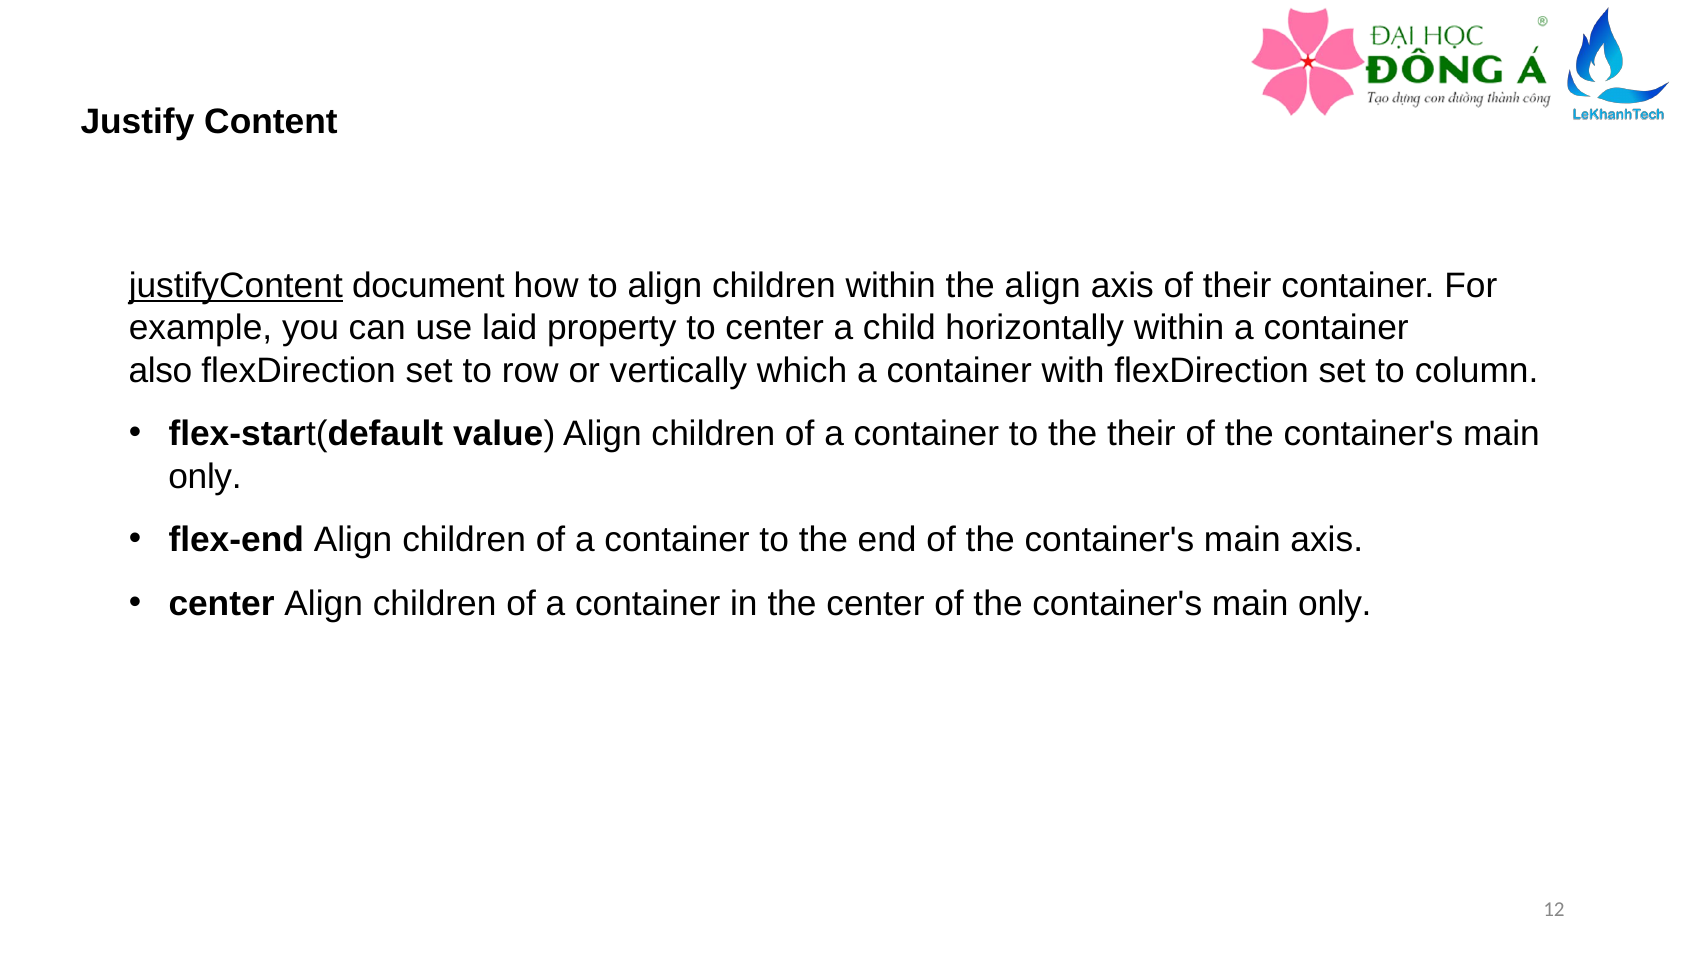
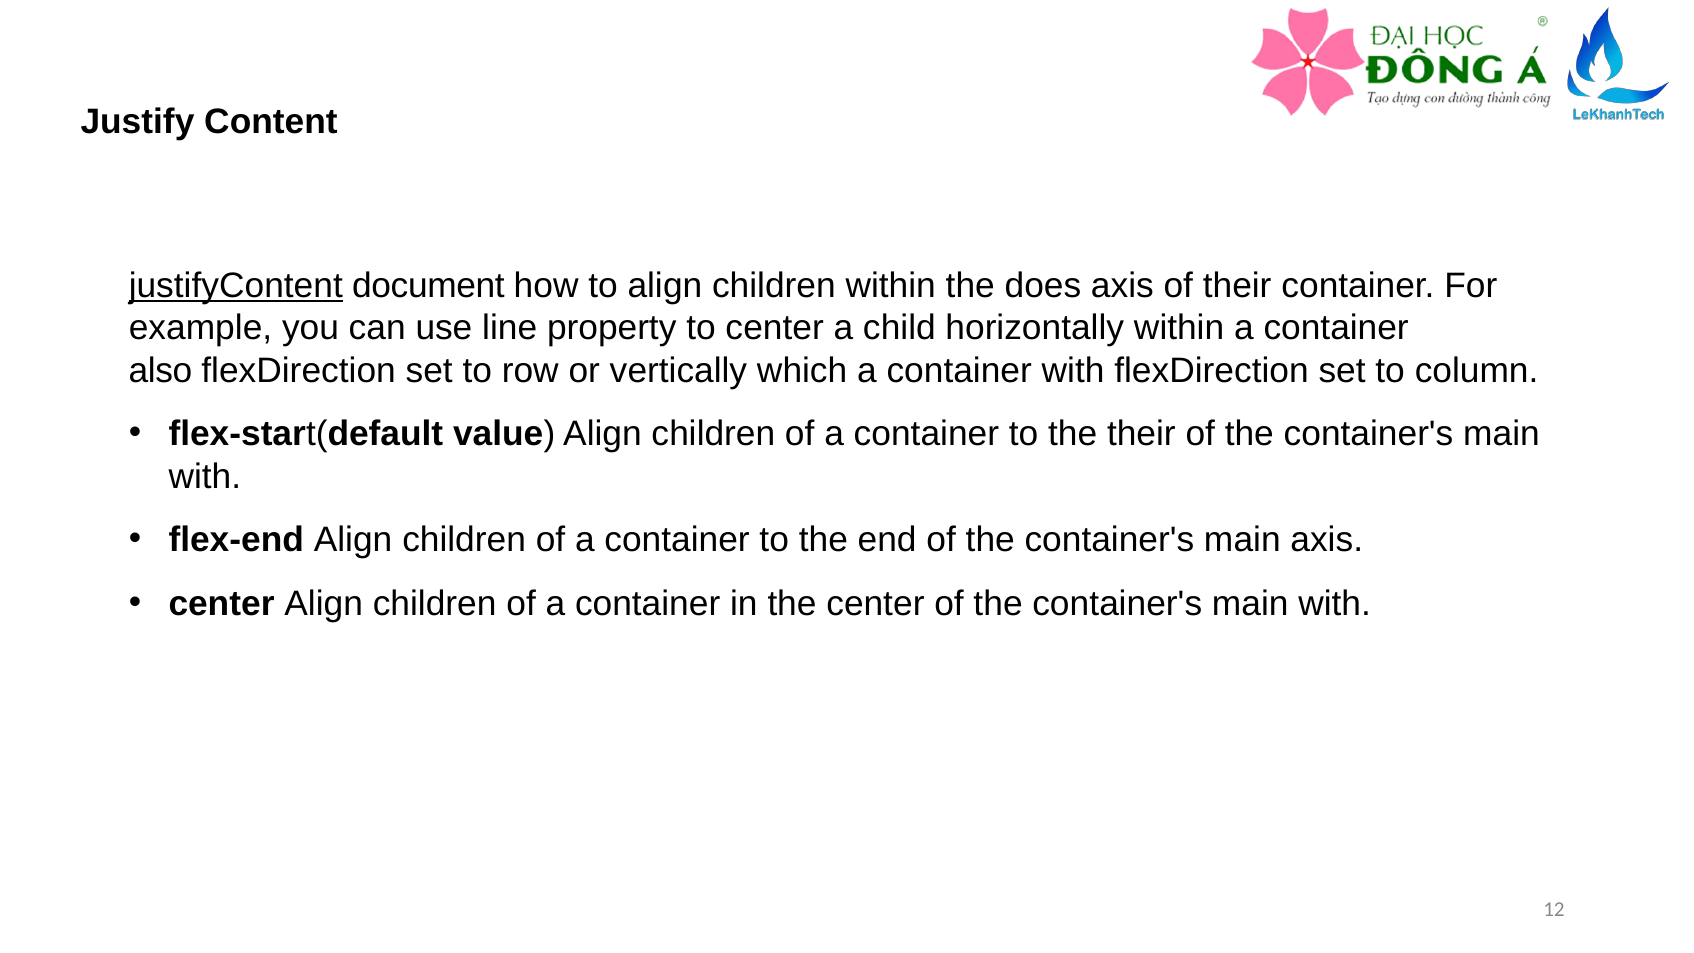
the align: align -> does (1043, 286)
laid: laid -> line (510, 328)
only: only -> with (205, 476)
only: only -> with (1335, 604)
